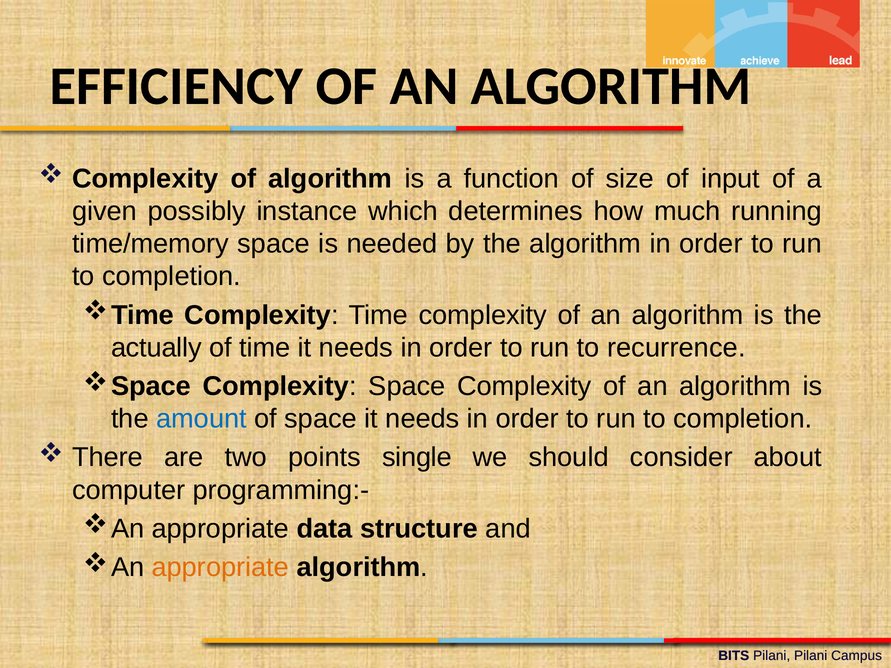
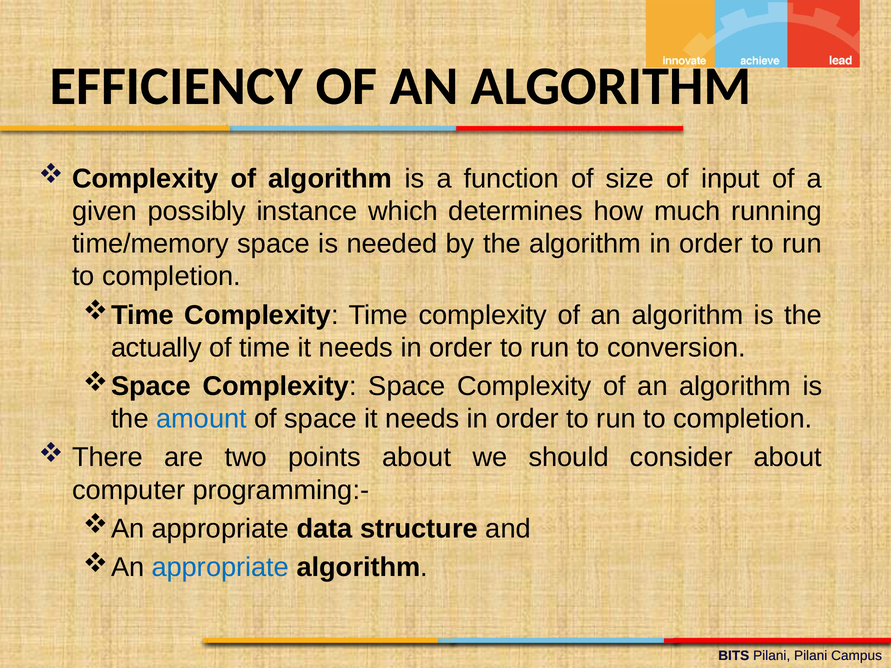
recurrence: recurrence -> conversion (676, 348)
points single: single -> about (417, 458)
appropriate colour: orange -> blue (220, 568)
